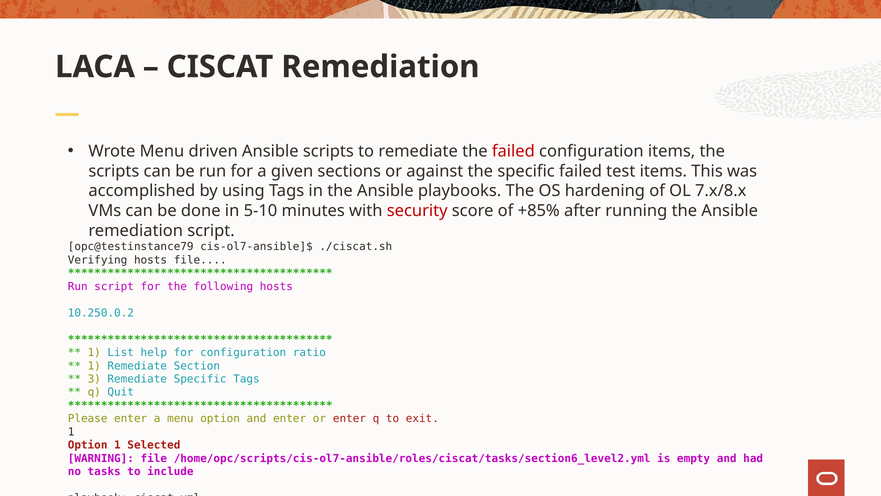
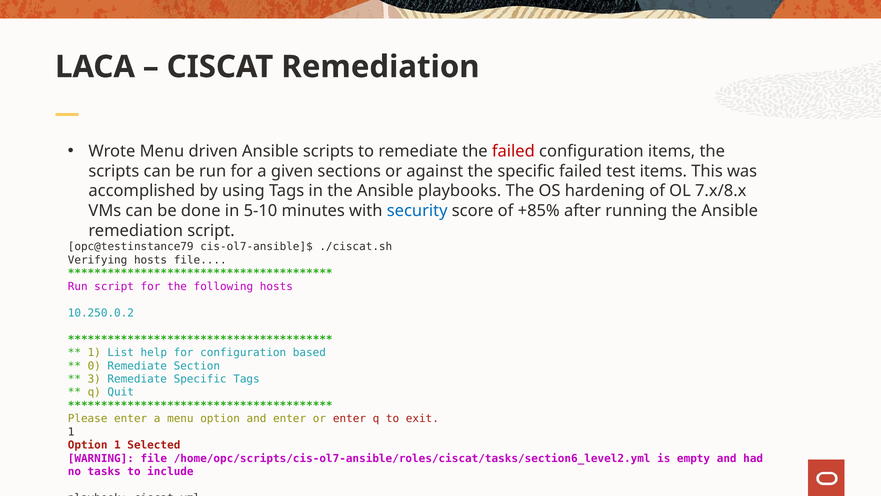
security colour: red -> blue (417, 211)
ratio: ratio -> based (309, 352)
1: 1 -> 0 (94, 366)
